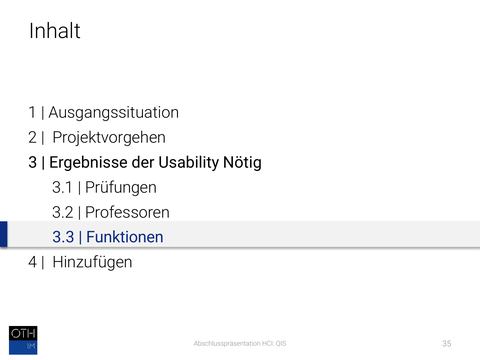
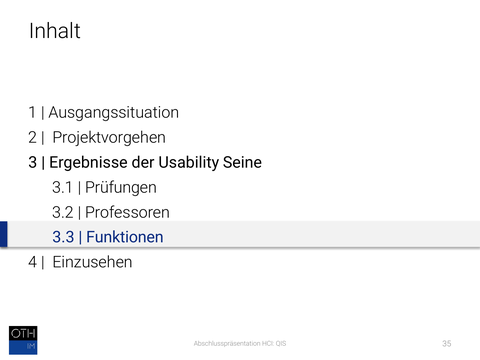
Nötig: Nötig -> Seine (242, 163)
Hinzufügen: Hinzufügen -> Einzusehen (93, 262)
